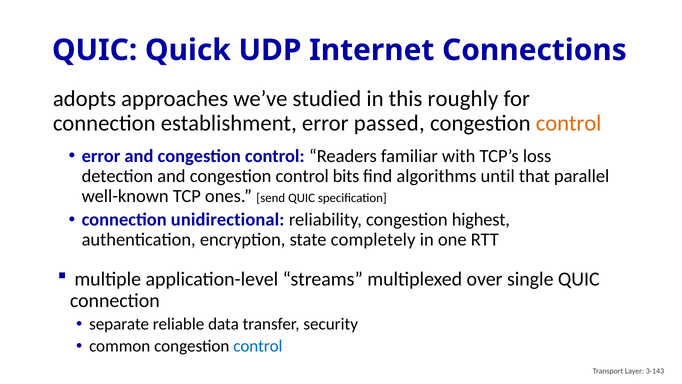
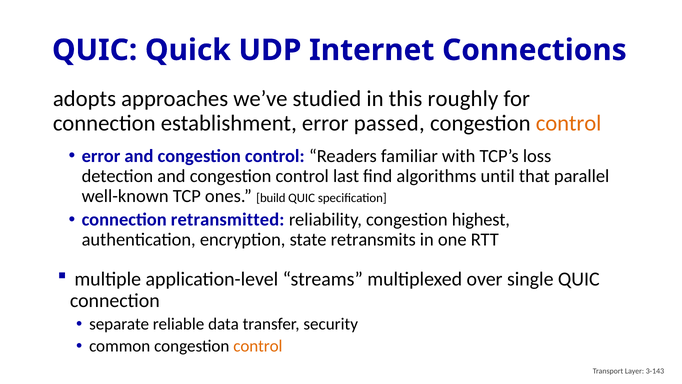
bits: bits -> last (346, 176)
send: send -> build (271, 198)
unidirectional: unidirectional -> retransmitted (228, 219)
completely: completely -> retransmits (373, 239)
control colour: blue -> orange (258, 346)
